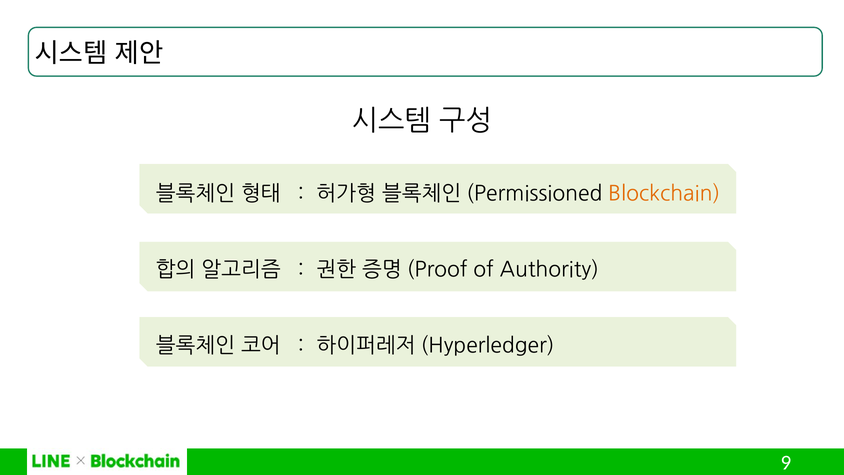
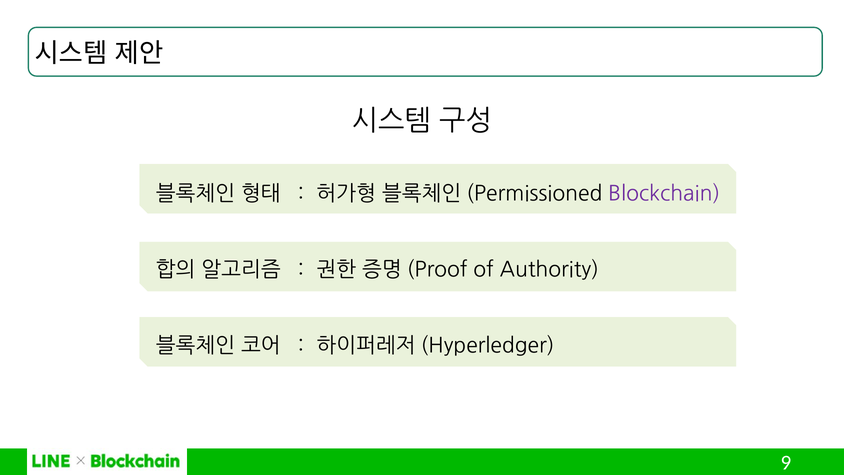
Blockchain colour: orange -> purple (664, 194)
